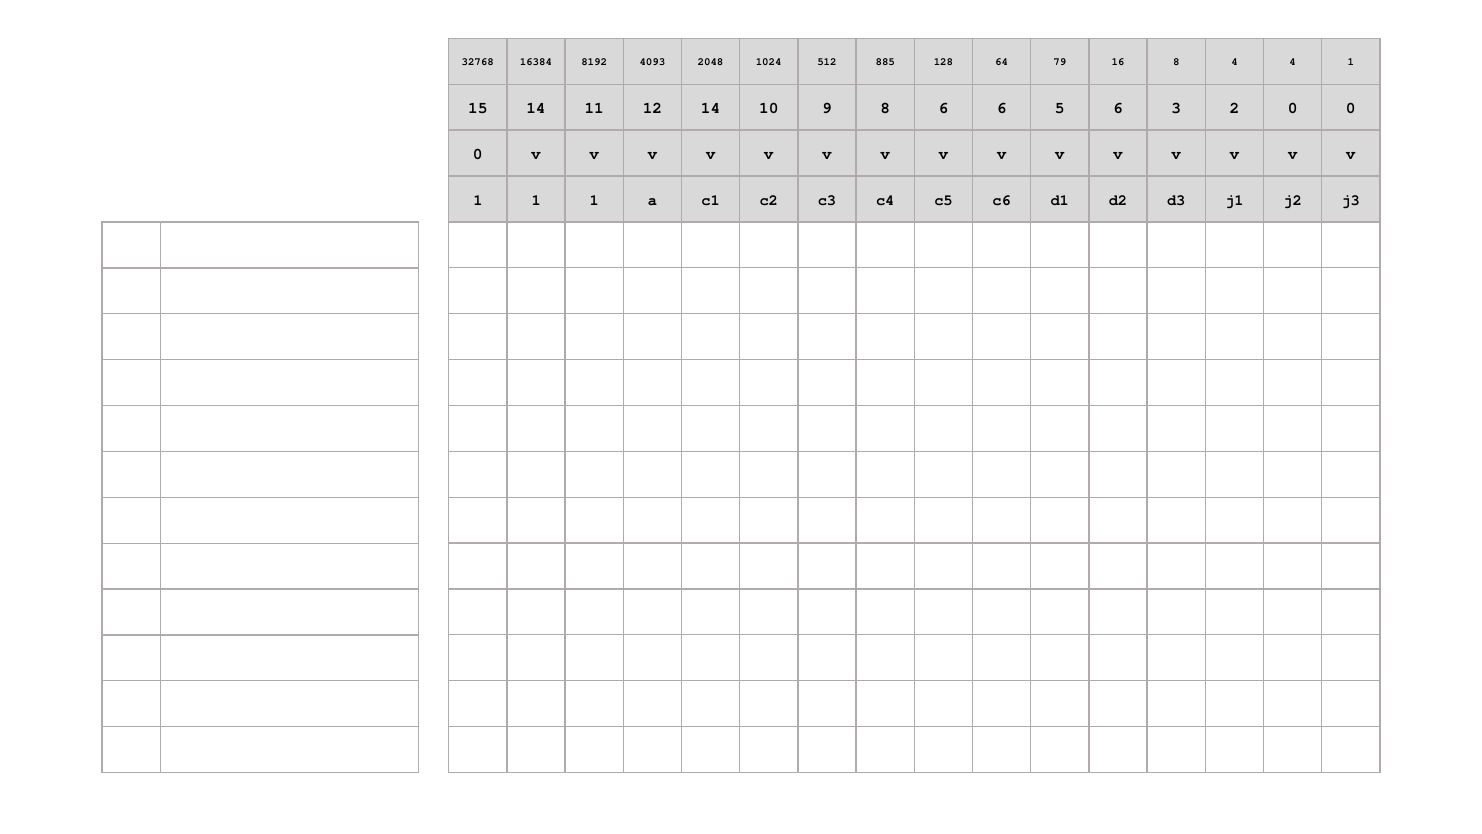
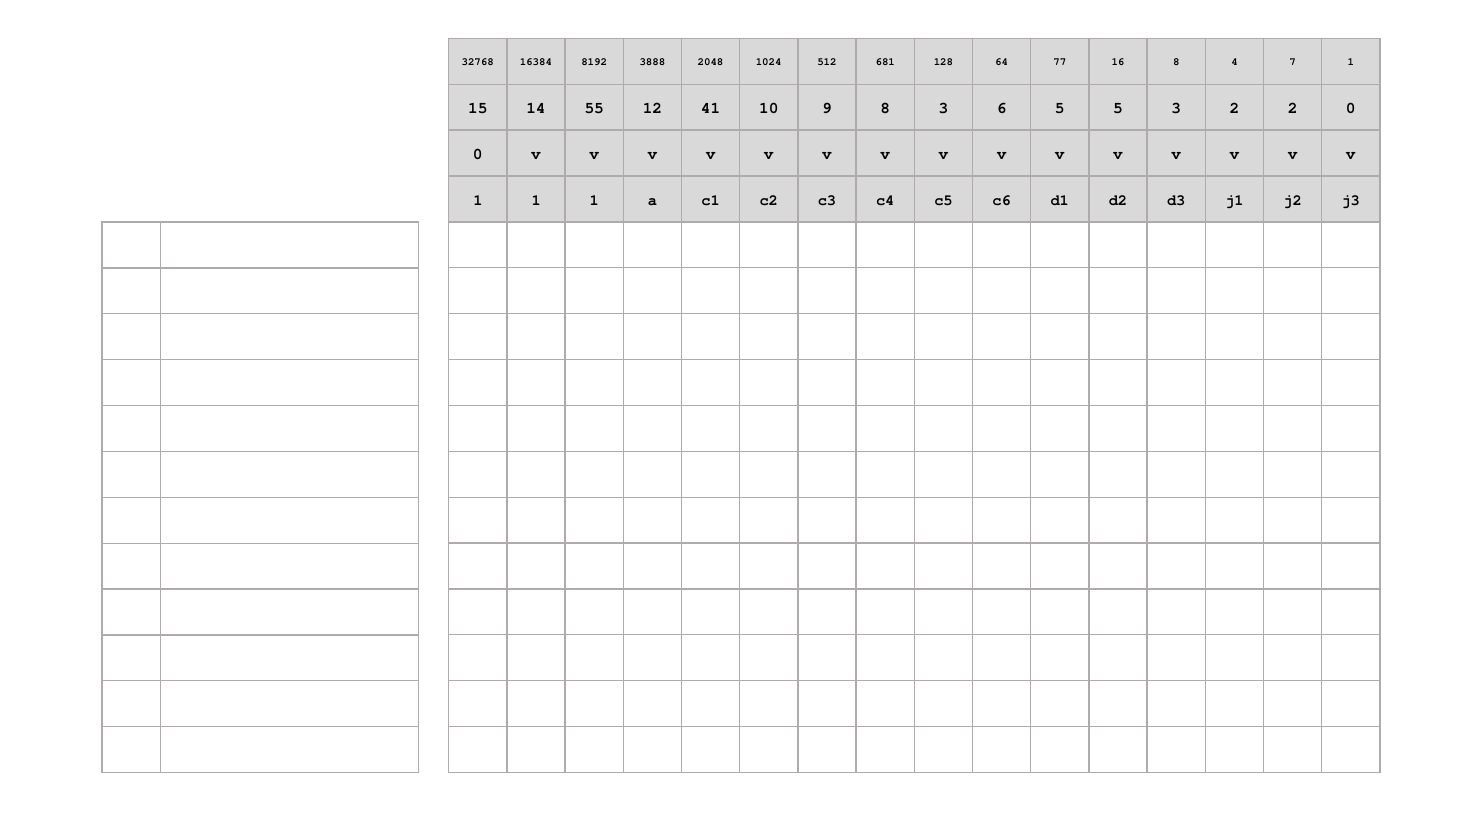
4093: 4093 -> 3888 (652, 62)
885: 885 -> 681 (885, 62)
79: 79 -> 77 (1060, 62)
4 4: 4 -> 7 (1293, 62)
11: 11 -> 55 (594, 108)
12 14: 14 -> 41 (711, 108)
8 6: 6 -> 3 (943, 108)
5 6: 6 -> 5 (1118, 108)
2 0: 0 -> 2 (1293, 108)
